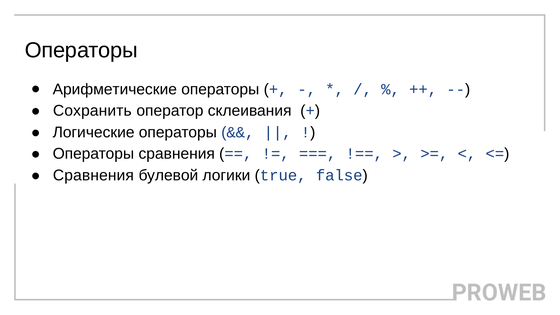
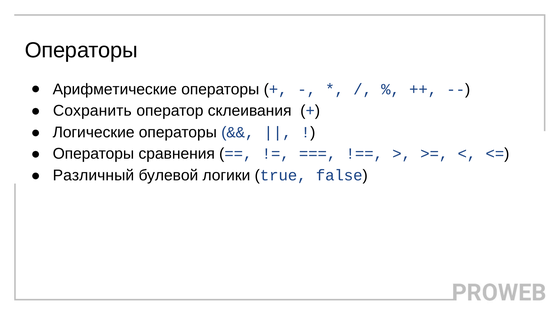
Сравнения: Сравнения -> Различный (93, 175)
